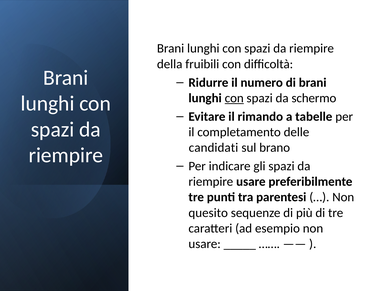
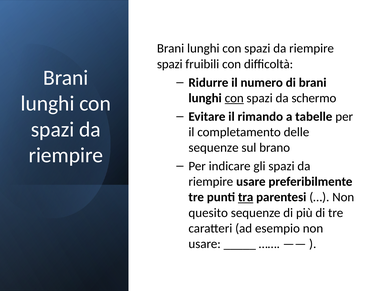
della: della -> spazi (170, 64)
candidati: candidati -> sequenze (214, 148)
tra underline: none -> present (246, 197)
